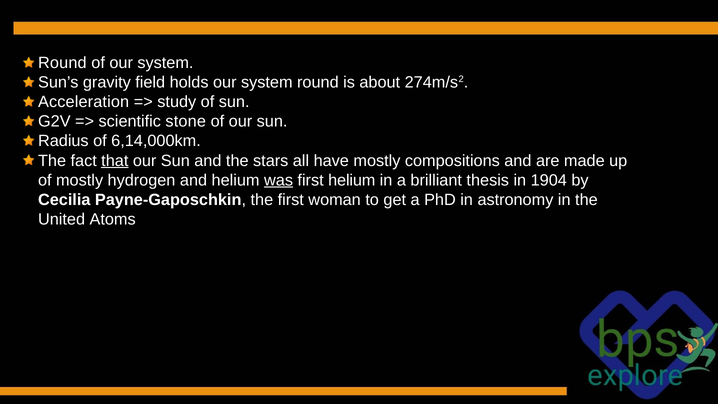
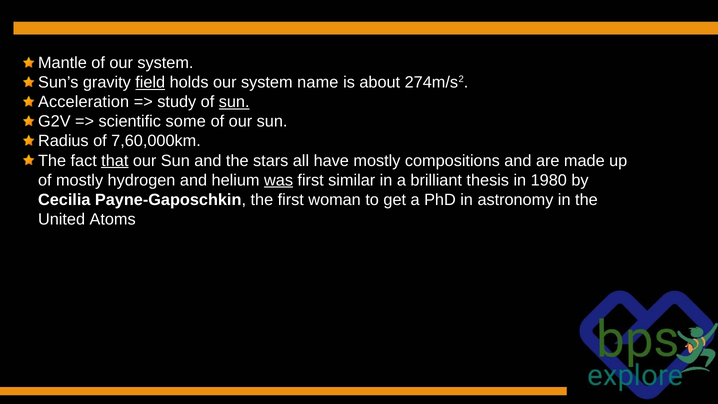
Round: Round -> Mantle (62, 63)
field underline: none -> present (150, 82)
system round: round -> name (318, 82)
sun underline: none -> present (234, 102)
stone: stone -> some (186, 122)
6,14,000km: 6,14,000km -> 7,60,000km (156, 141)
first helium: helium -> similar (352, 180)
1904: 1904 -> 1980 (549, 180)
